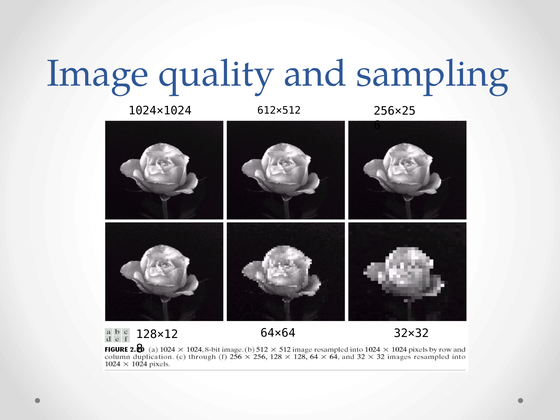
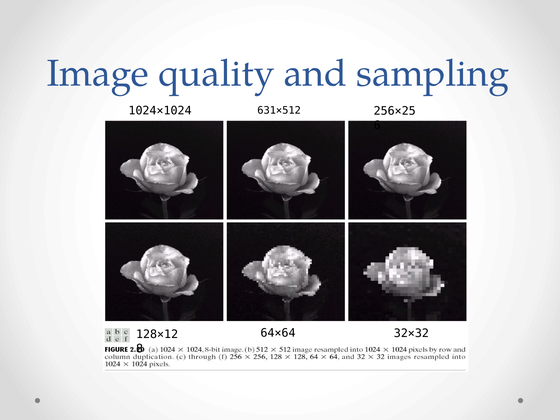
612×512: 612×512 -> 631×512 (279, 111)
